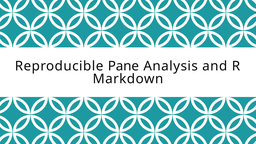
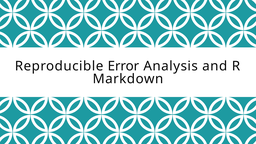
Pane: Pane -> Error (123, 66)
